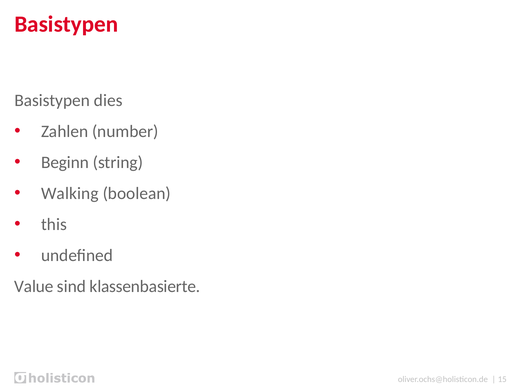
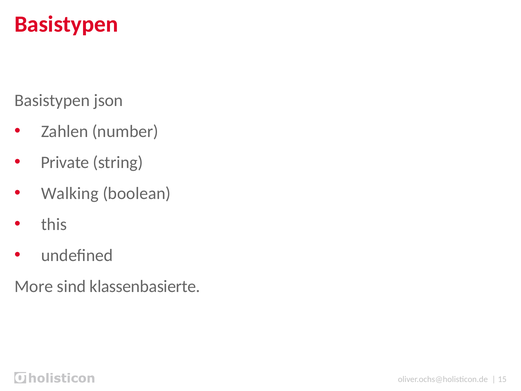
dies: dies -> json (108, 100)
Beginn: Beginn -> Private (65, 162)
Value: Value -> More (34, 286)
